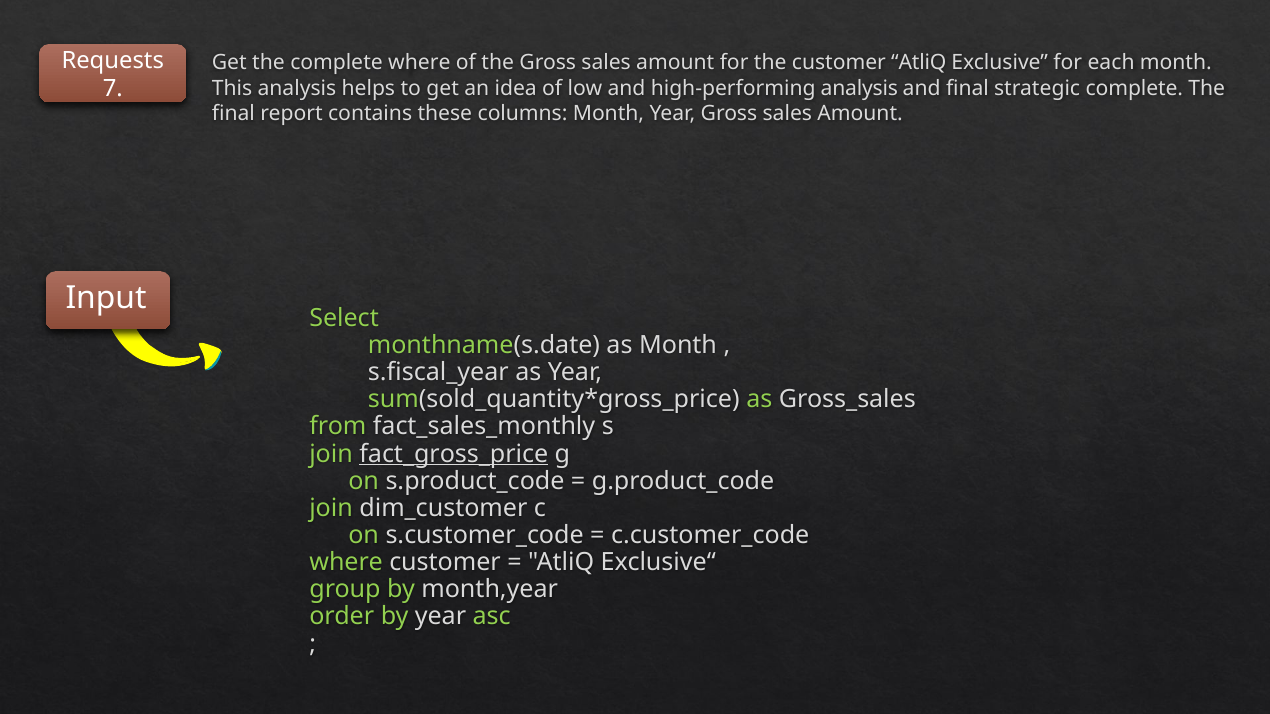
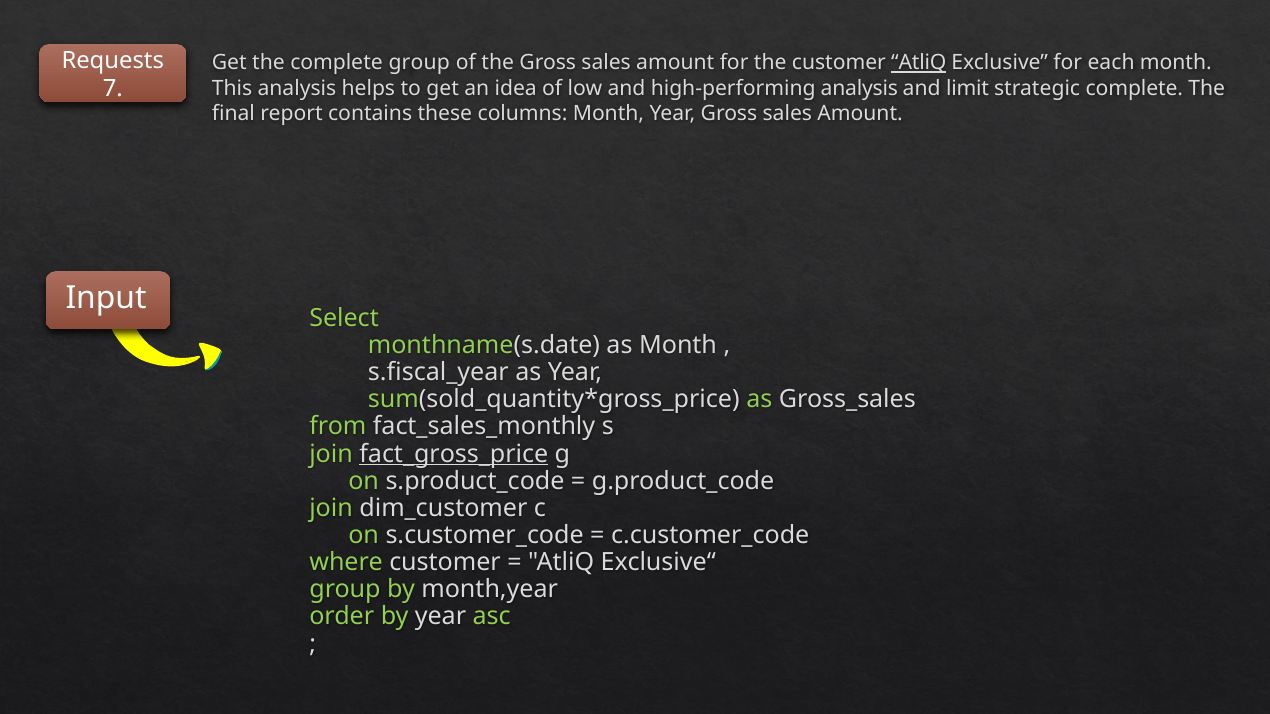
complete where: where -> group (419, 63)
AtliQ underline: none -> present (919, 63)
and final: final -> limit (968, 88)
